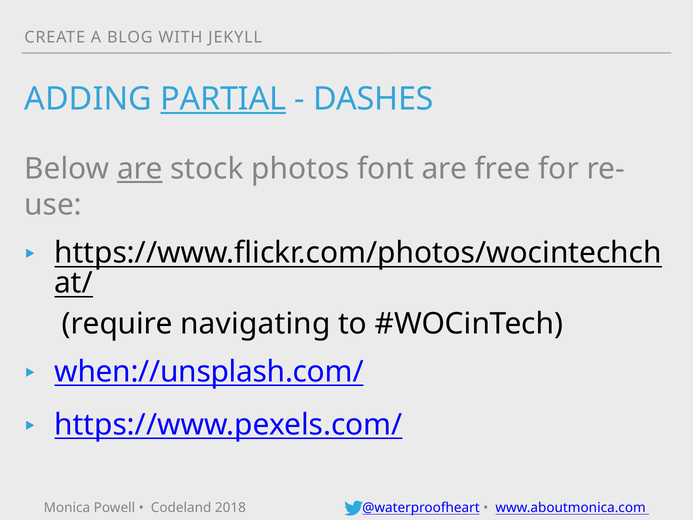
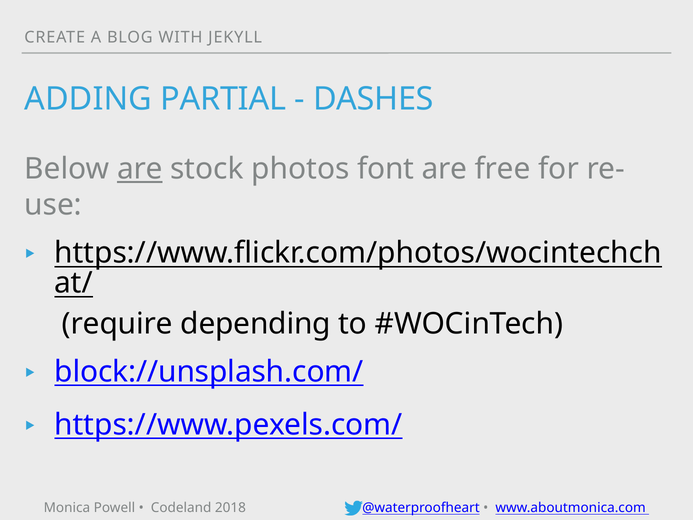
PARTIAL underline: present -> none (223, 99)
navigating: navigating -> depending (256, 323)
when://unsplash.com/: when://unsplash.com/ -> block://unsplash.com/ (209, 372)
